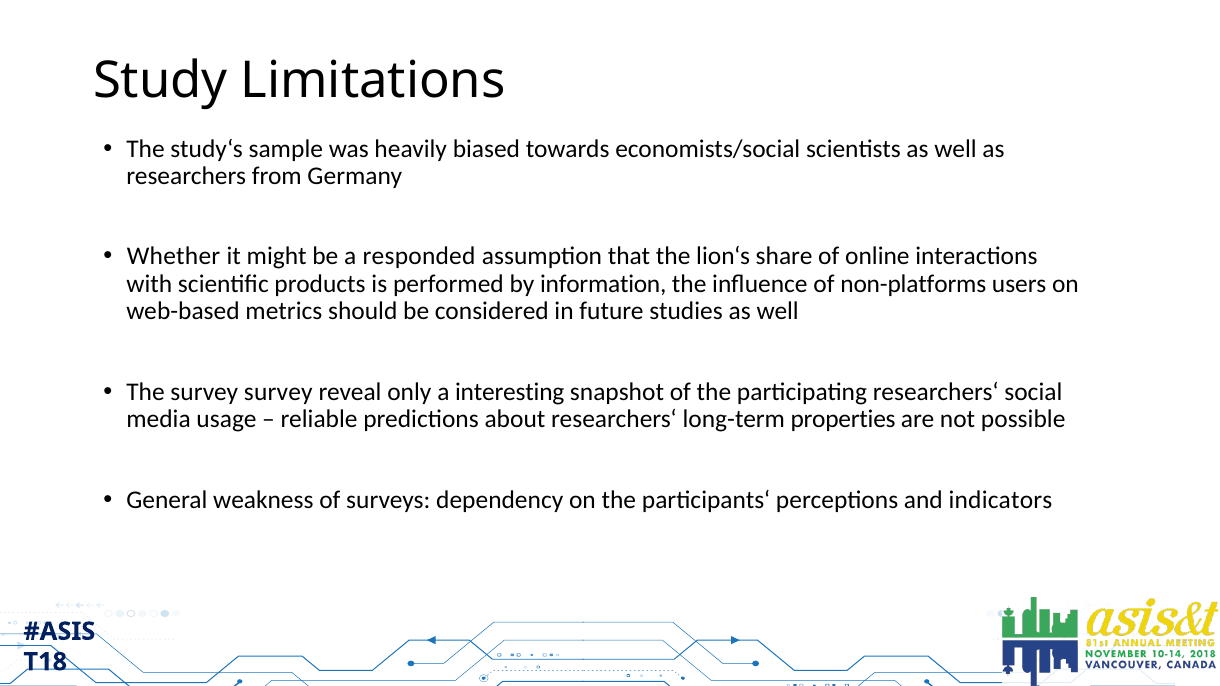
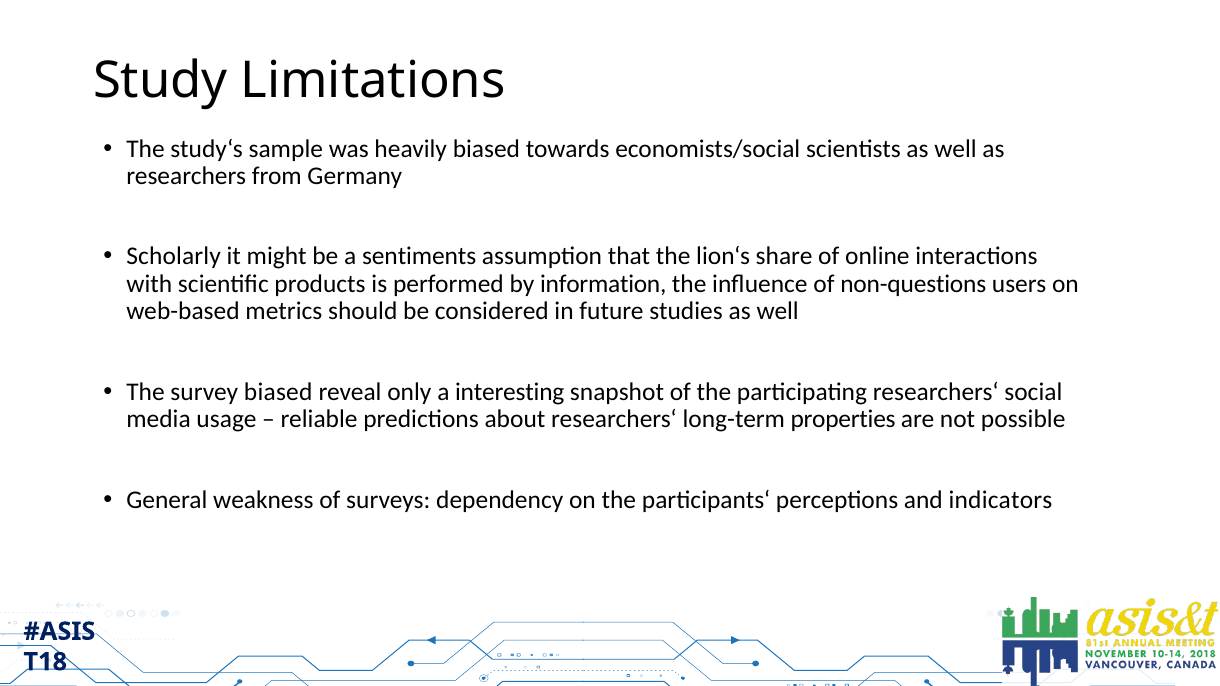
Whether: Whether -> Scholarly (174, 257)
responded: responded -> sentiments (419, 257)
non-platforms: non-platforms -> non-questions (913, 284)
survey survey: survey -> biased (278, 392)
